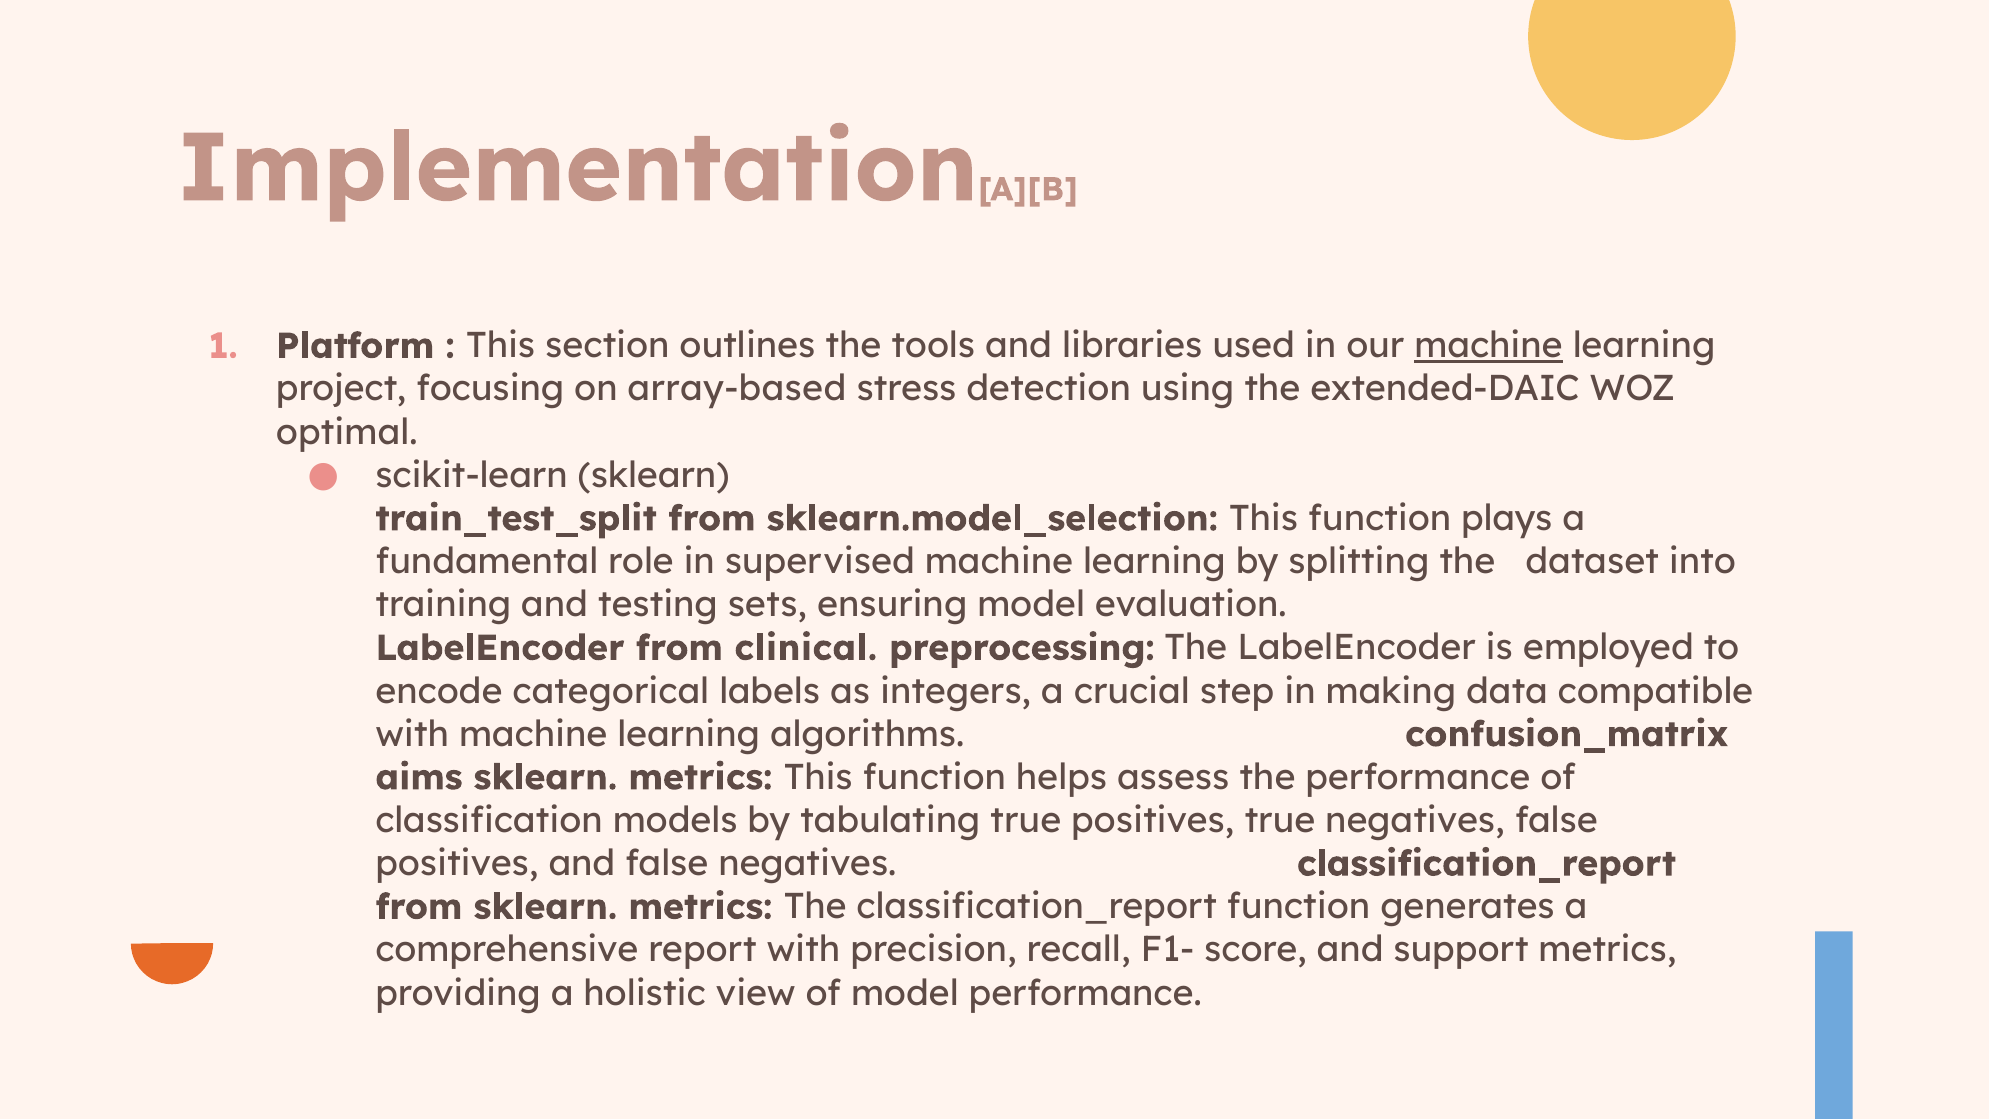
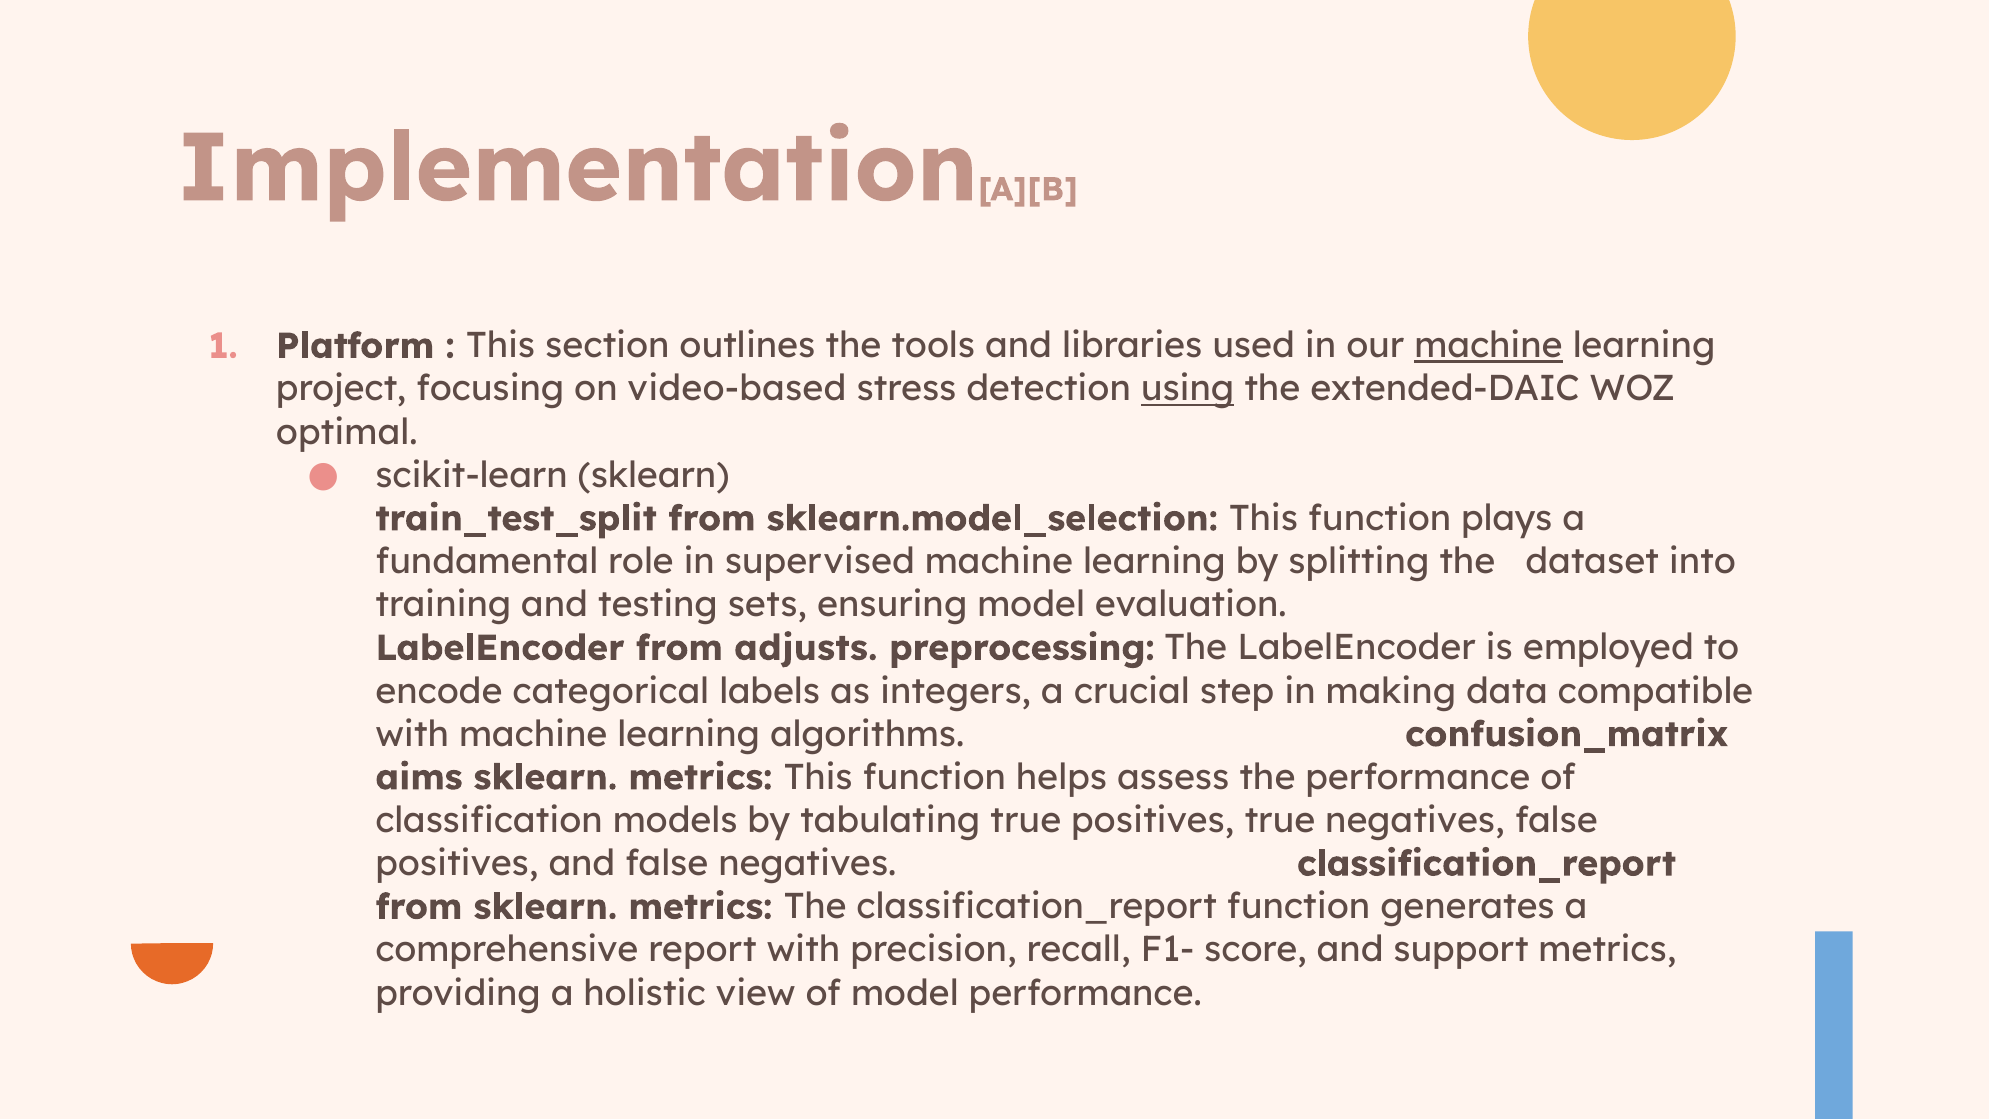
array-based: array-based -> video-based (737, 389)
using underline: none -> present (1188, 389)
clinical: clinical -> adjusts (806, 648)
